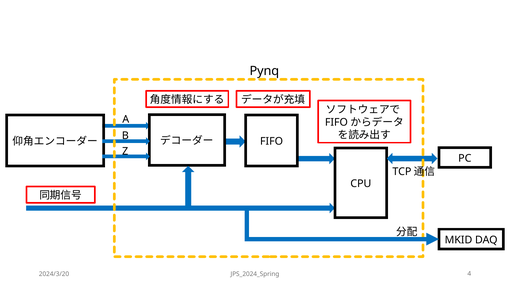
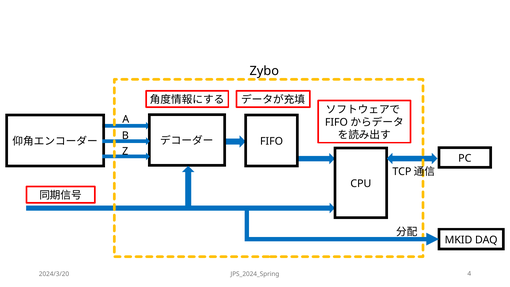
Pynq: Pynq -> Zybo (264, 71)
